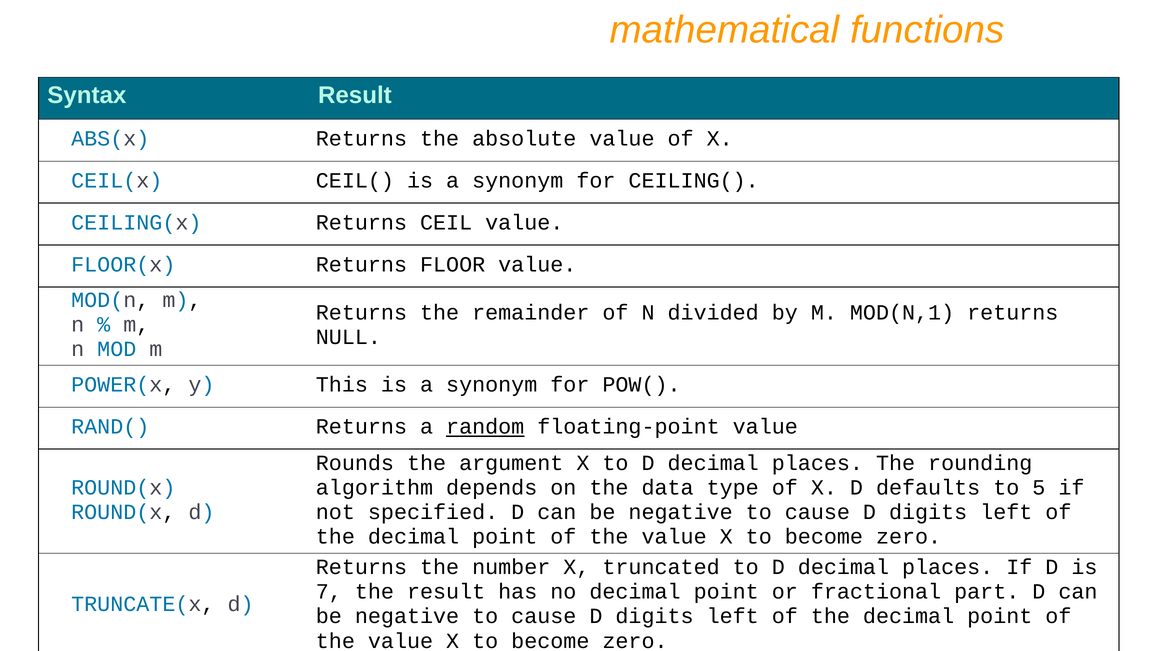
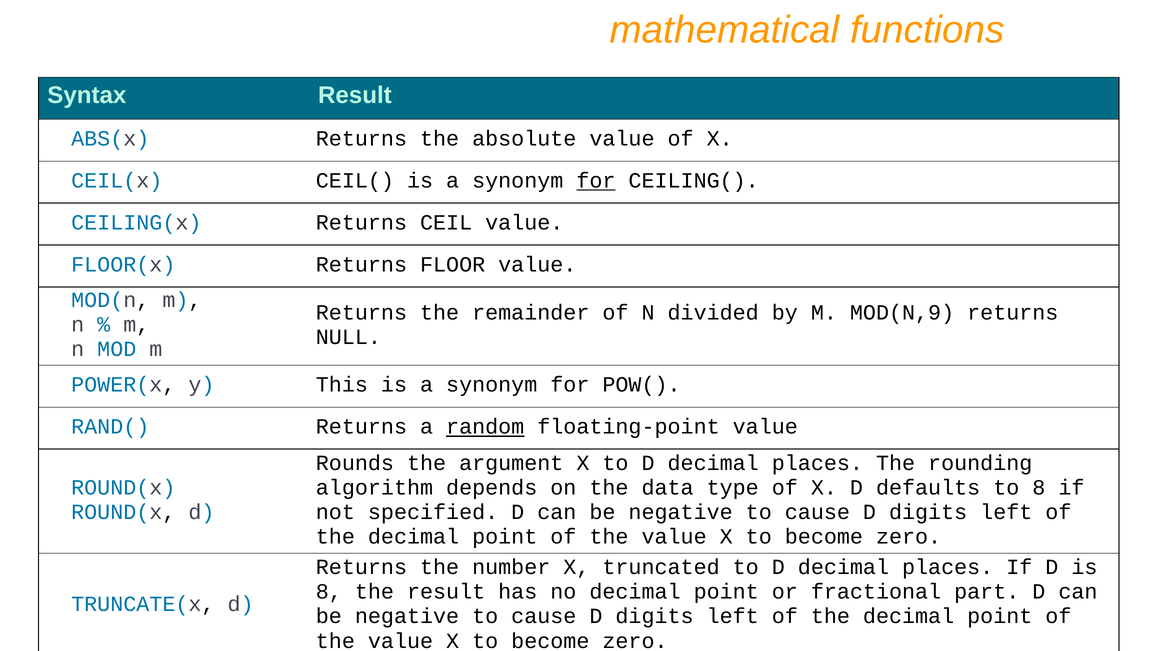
for underline: none -> present (596, 181)
MOD(N,1: MOD(N,1 -> MOD(N,9 (902, 313)
to 5: 5 -> 8 (1039, 488)
7: 7 -> 8 (329, 592)
